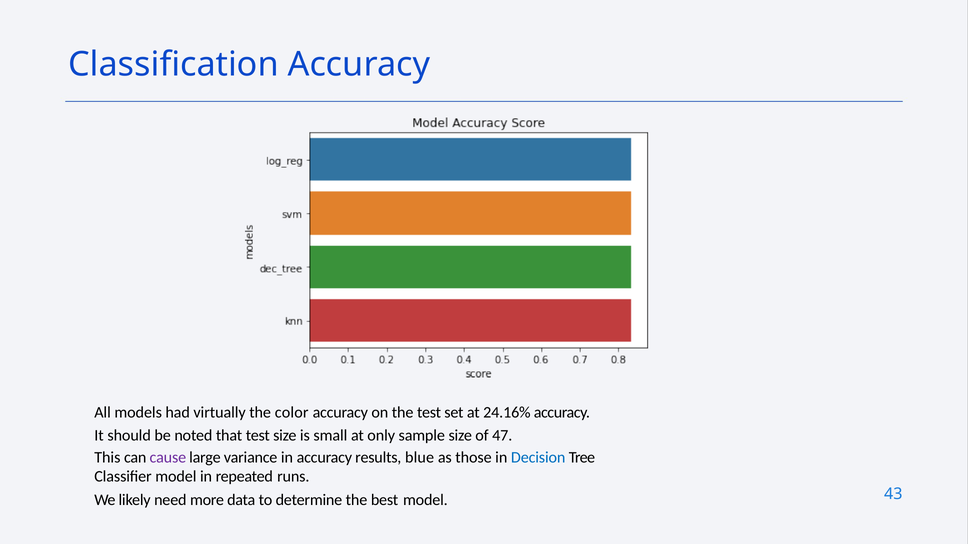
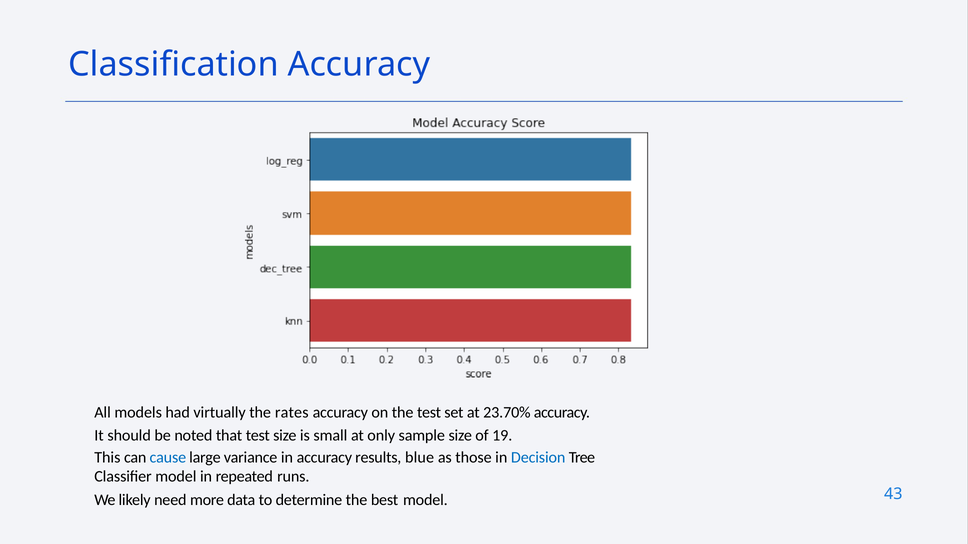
color: color -> rates (292, 413)
24.16%: 24.16% -> 23.70% (507, 413)
47: 47 -> 19 (502, 436)
cause colour: purple -> blue (168, 458)
